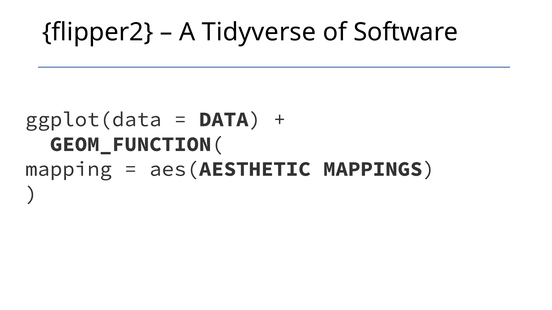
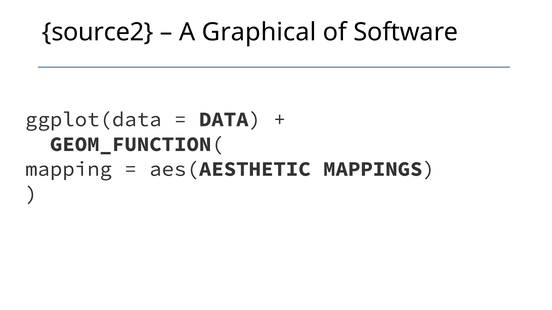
flipper2: flipper2 -> source2 (98, 32)
Tidyverse: Tidyverse -> Graphical (259, 32)
